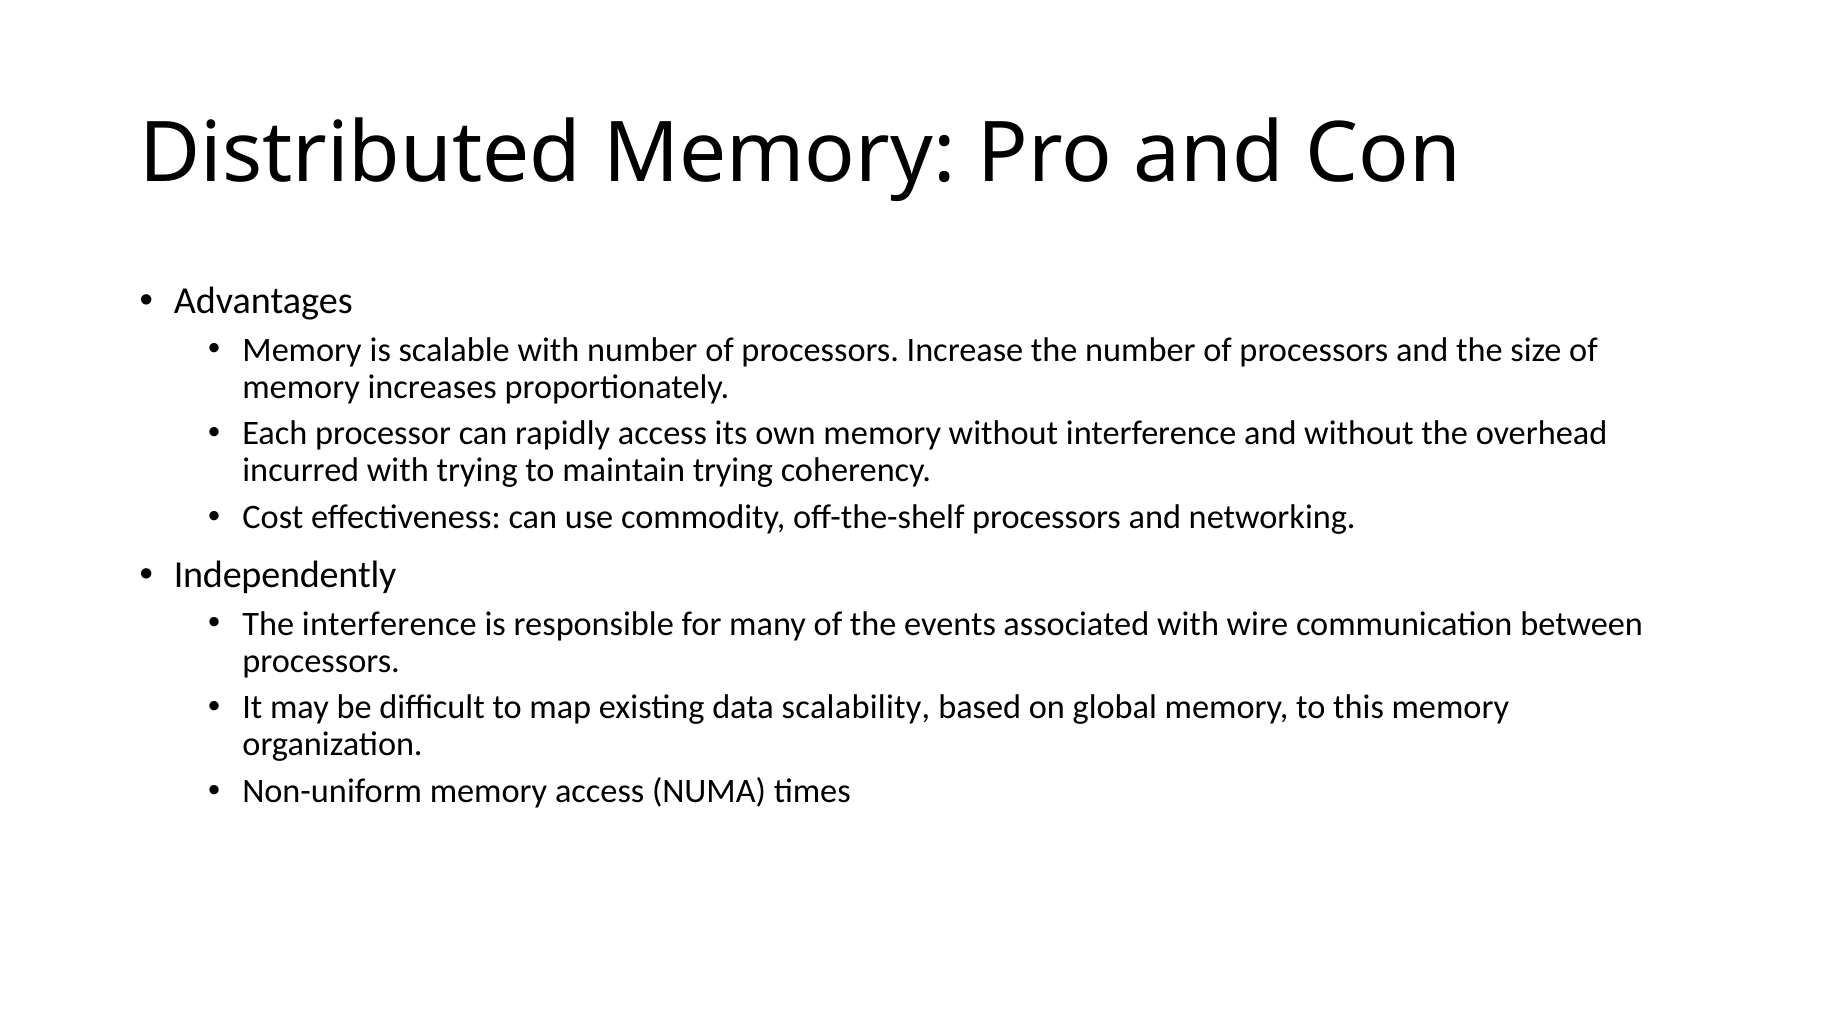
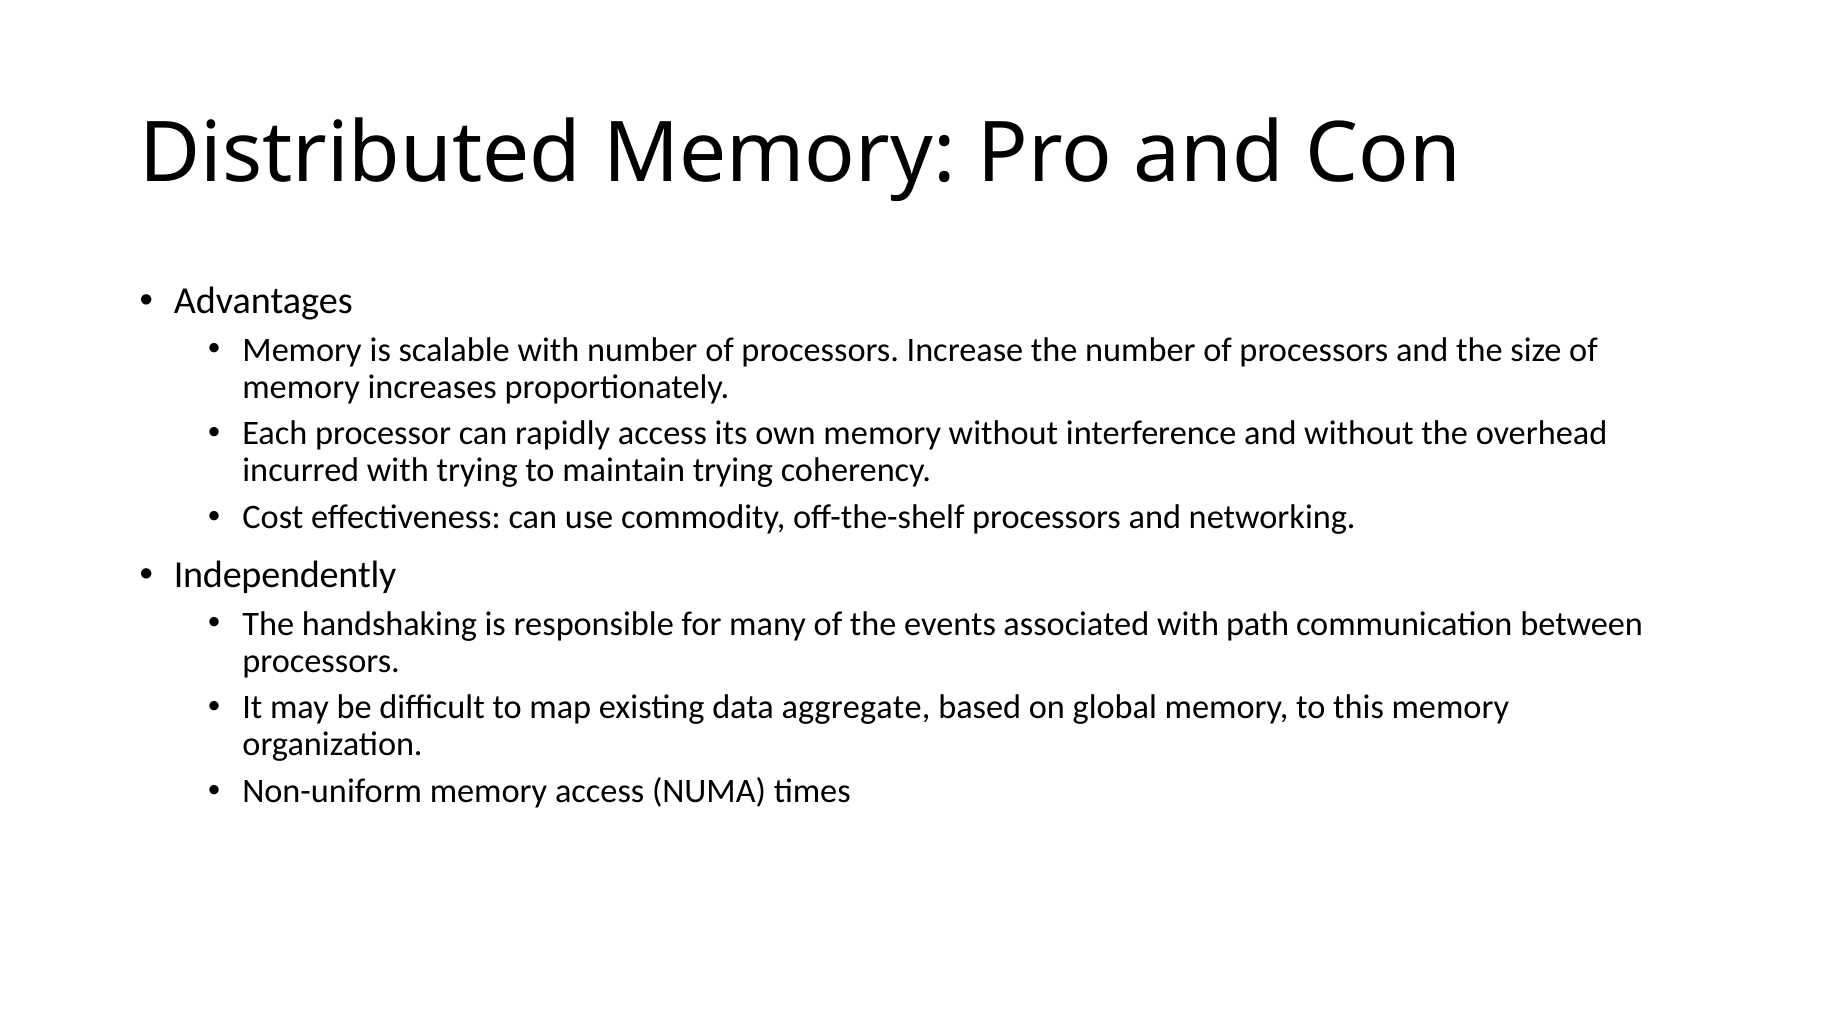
The interference: interference -> handshaking (390, 624)
wire: wire -> path (1258, 624)
scalability: scalability -> aggregate (856, 708)
